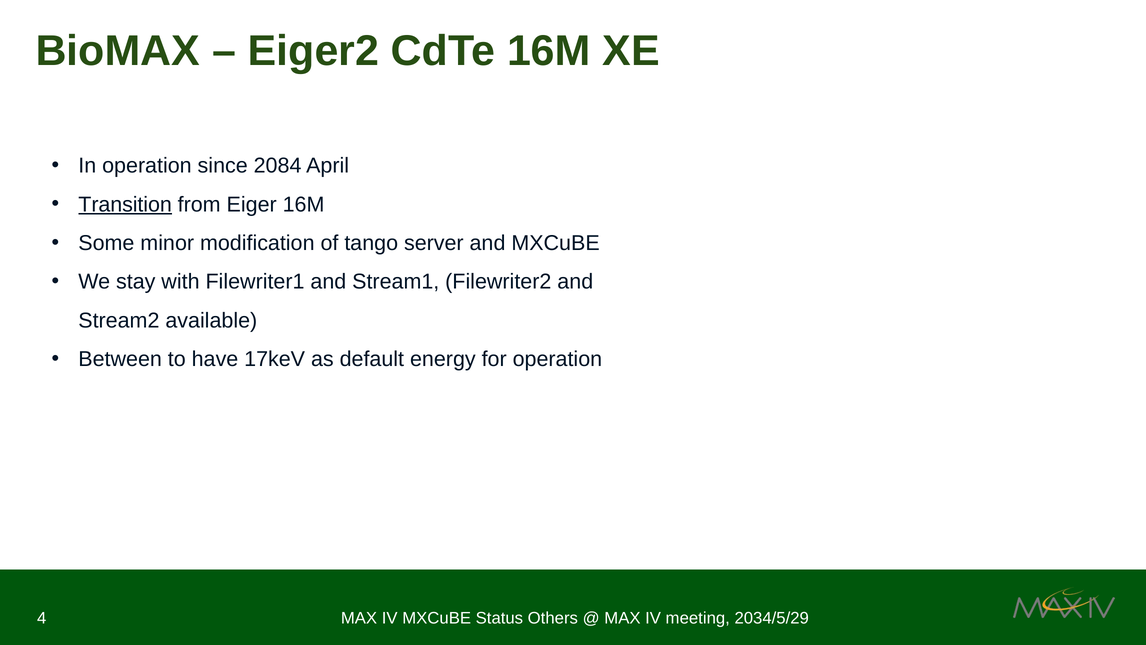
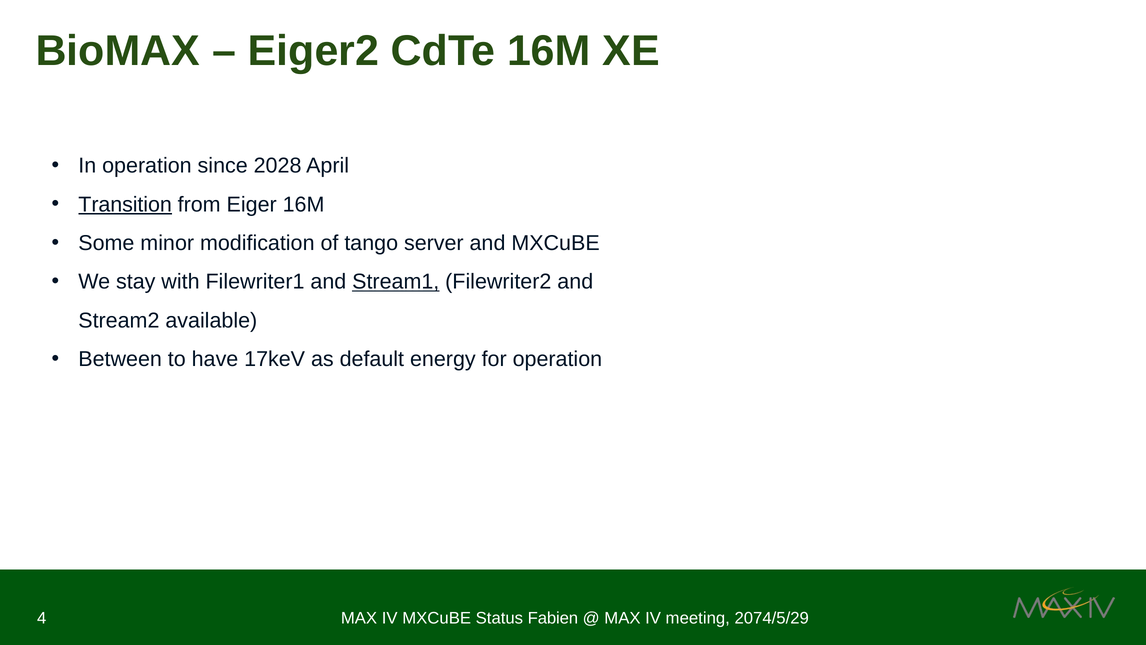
2084: 2084 -> 2028 (278, 166)
Stream1 underline: none -> present (396, 282)
Others: Others -> Fabien (553, 618)
2034/5/29: 2034/5/29 -> 2074/5/29 (772, 618)
